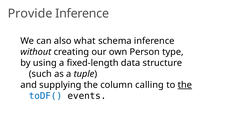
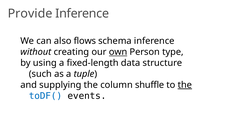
what: what -> flows (85, 41)
own underline: none -> present (118, 52)
calling: calling -> shuffle (150, 85)
